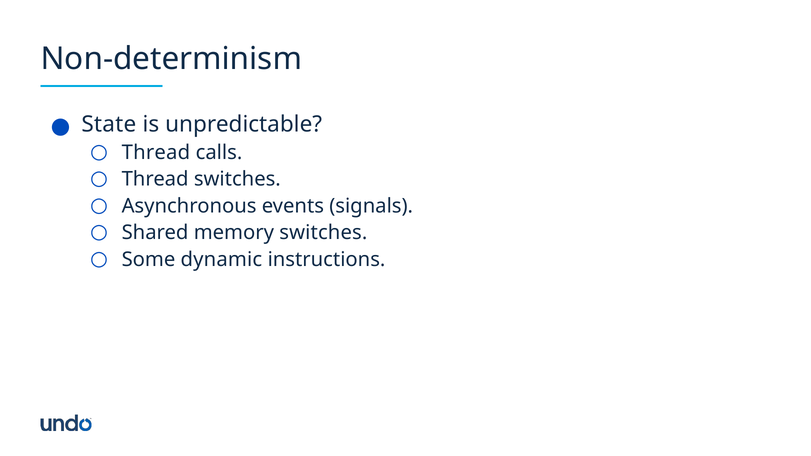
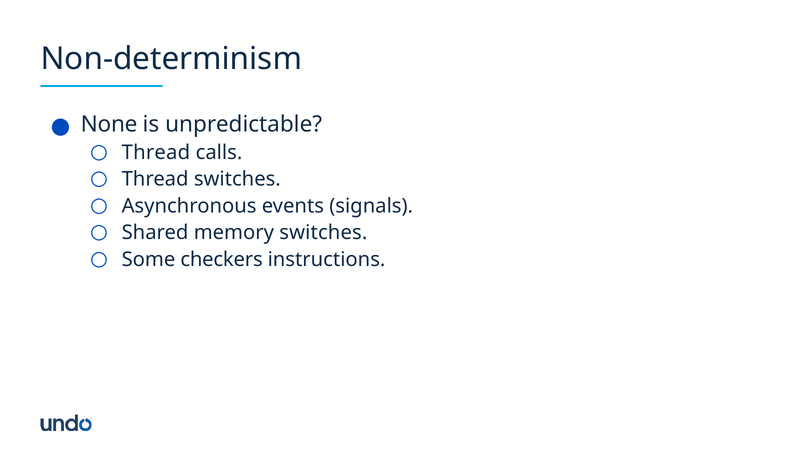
State: State -> None (109, 125)
dynamic: dynamic -> checkers (222, 260)
